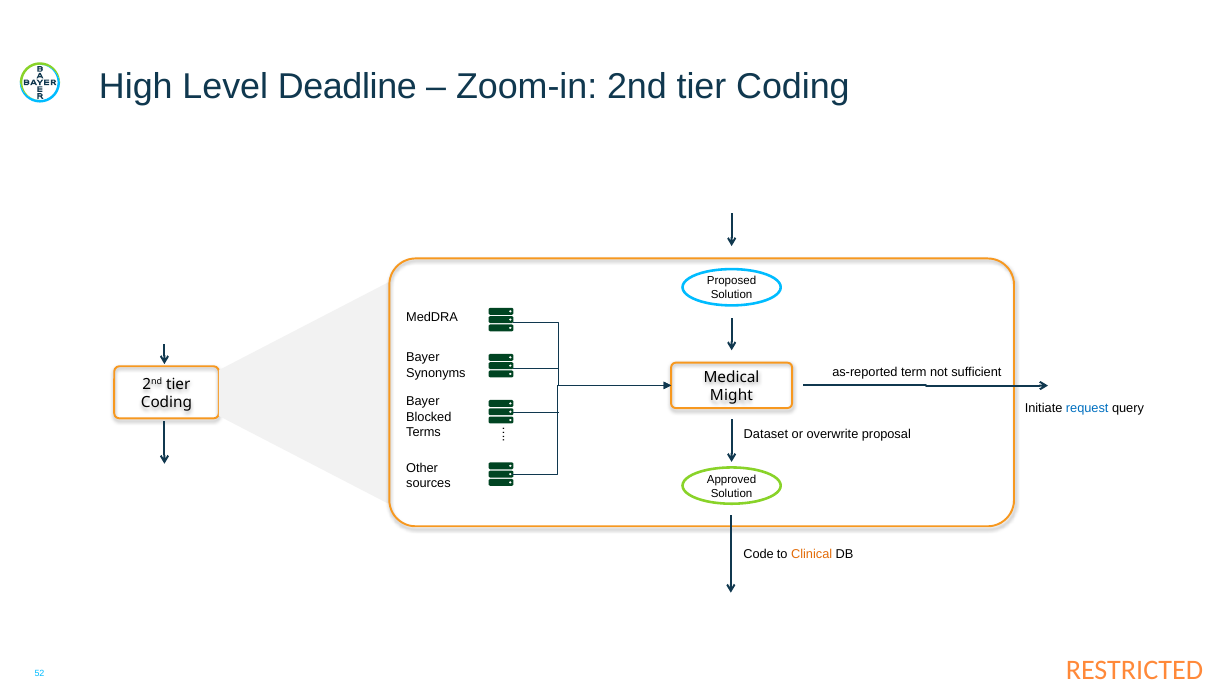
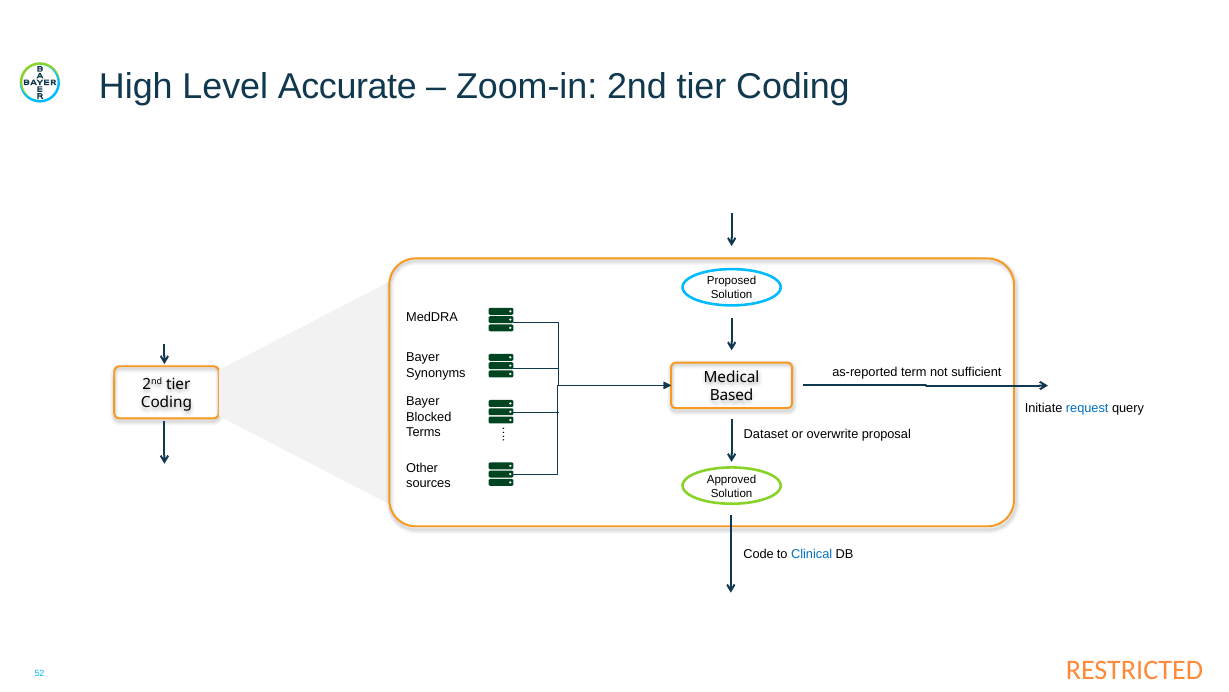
Deadline: Deadline -> Accurate (347, 86)
Might: Might -> Based (732, 395)
Clinical colour: orange -> blue (812, 554)
